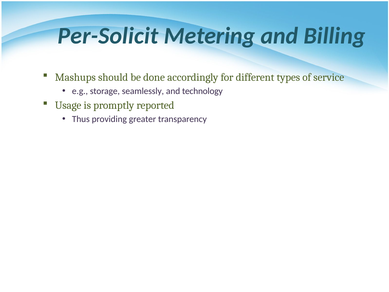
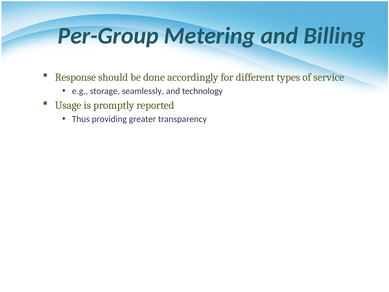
Per-Solicit: Per-Solicit -> Per-Group (108, 36)
Mashups: Mashups -> Response (75, 77)
